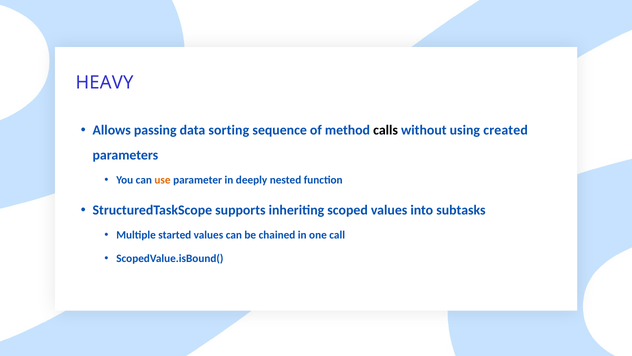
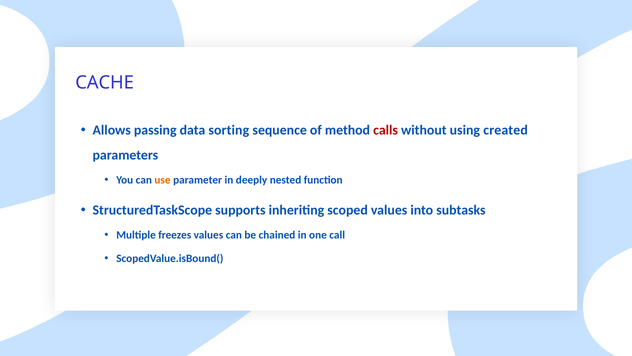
HEAVY: HEAVY -> CACHE (105, 83)
calls colour: black -> red (386, 130)
started: started -> freezes (175, 235)
